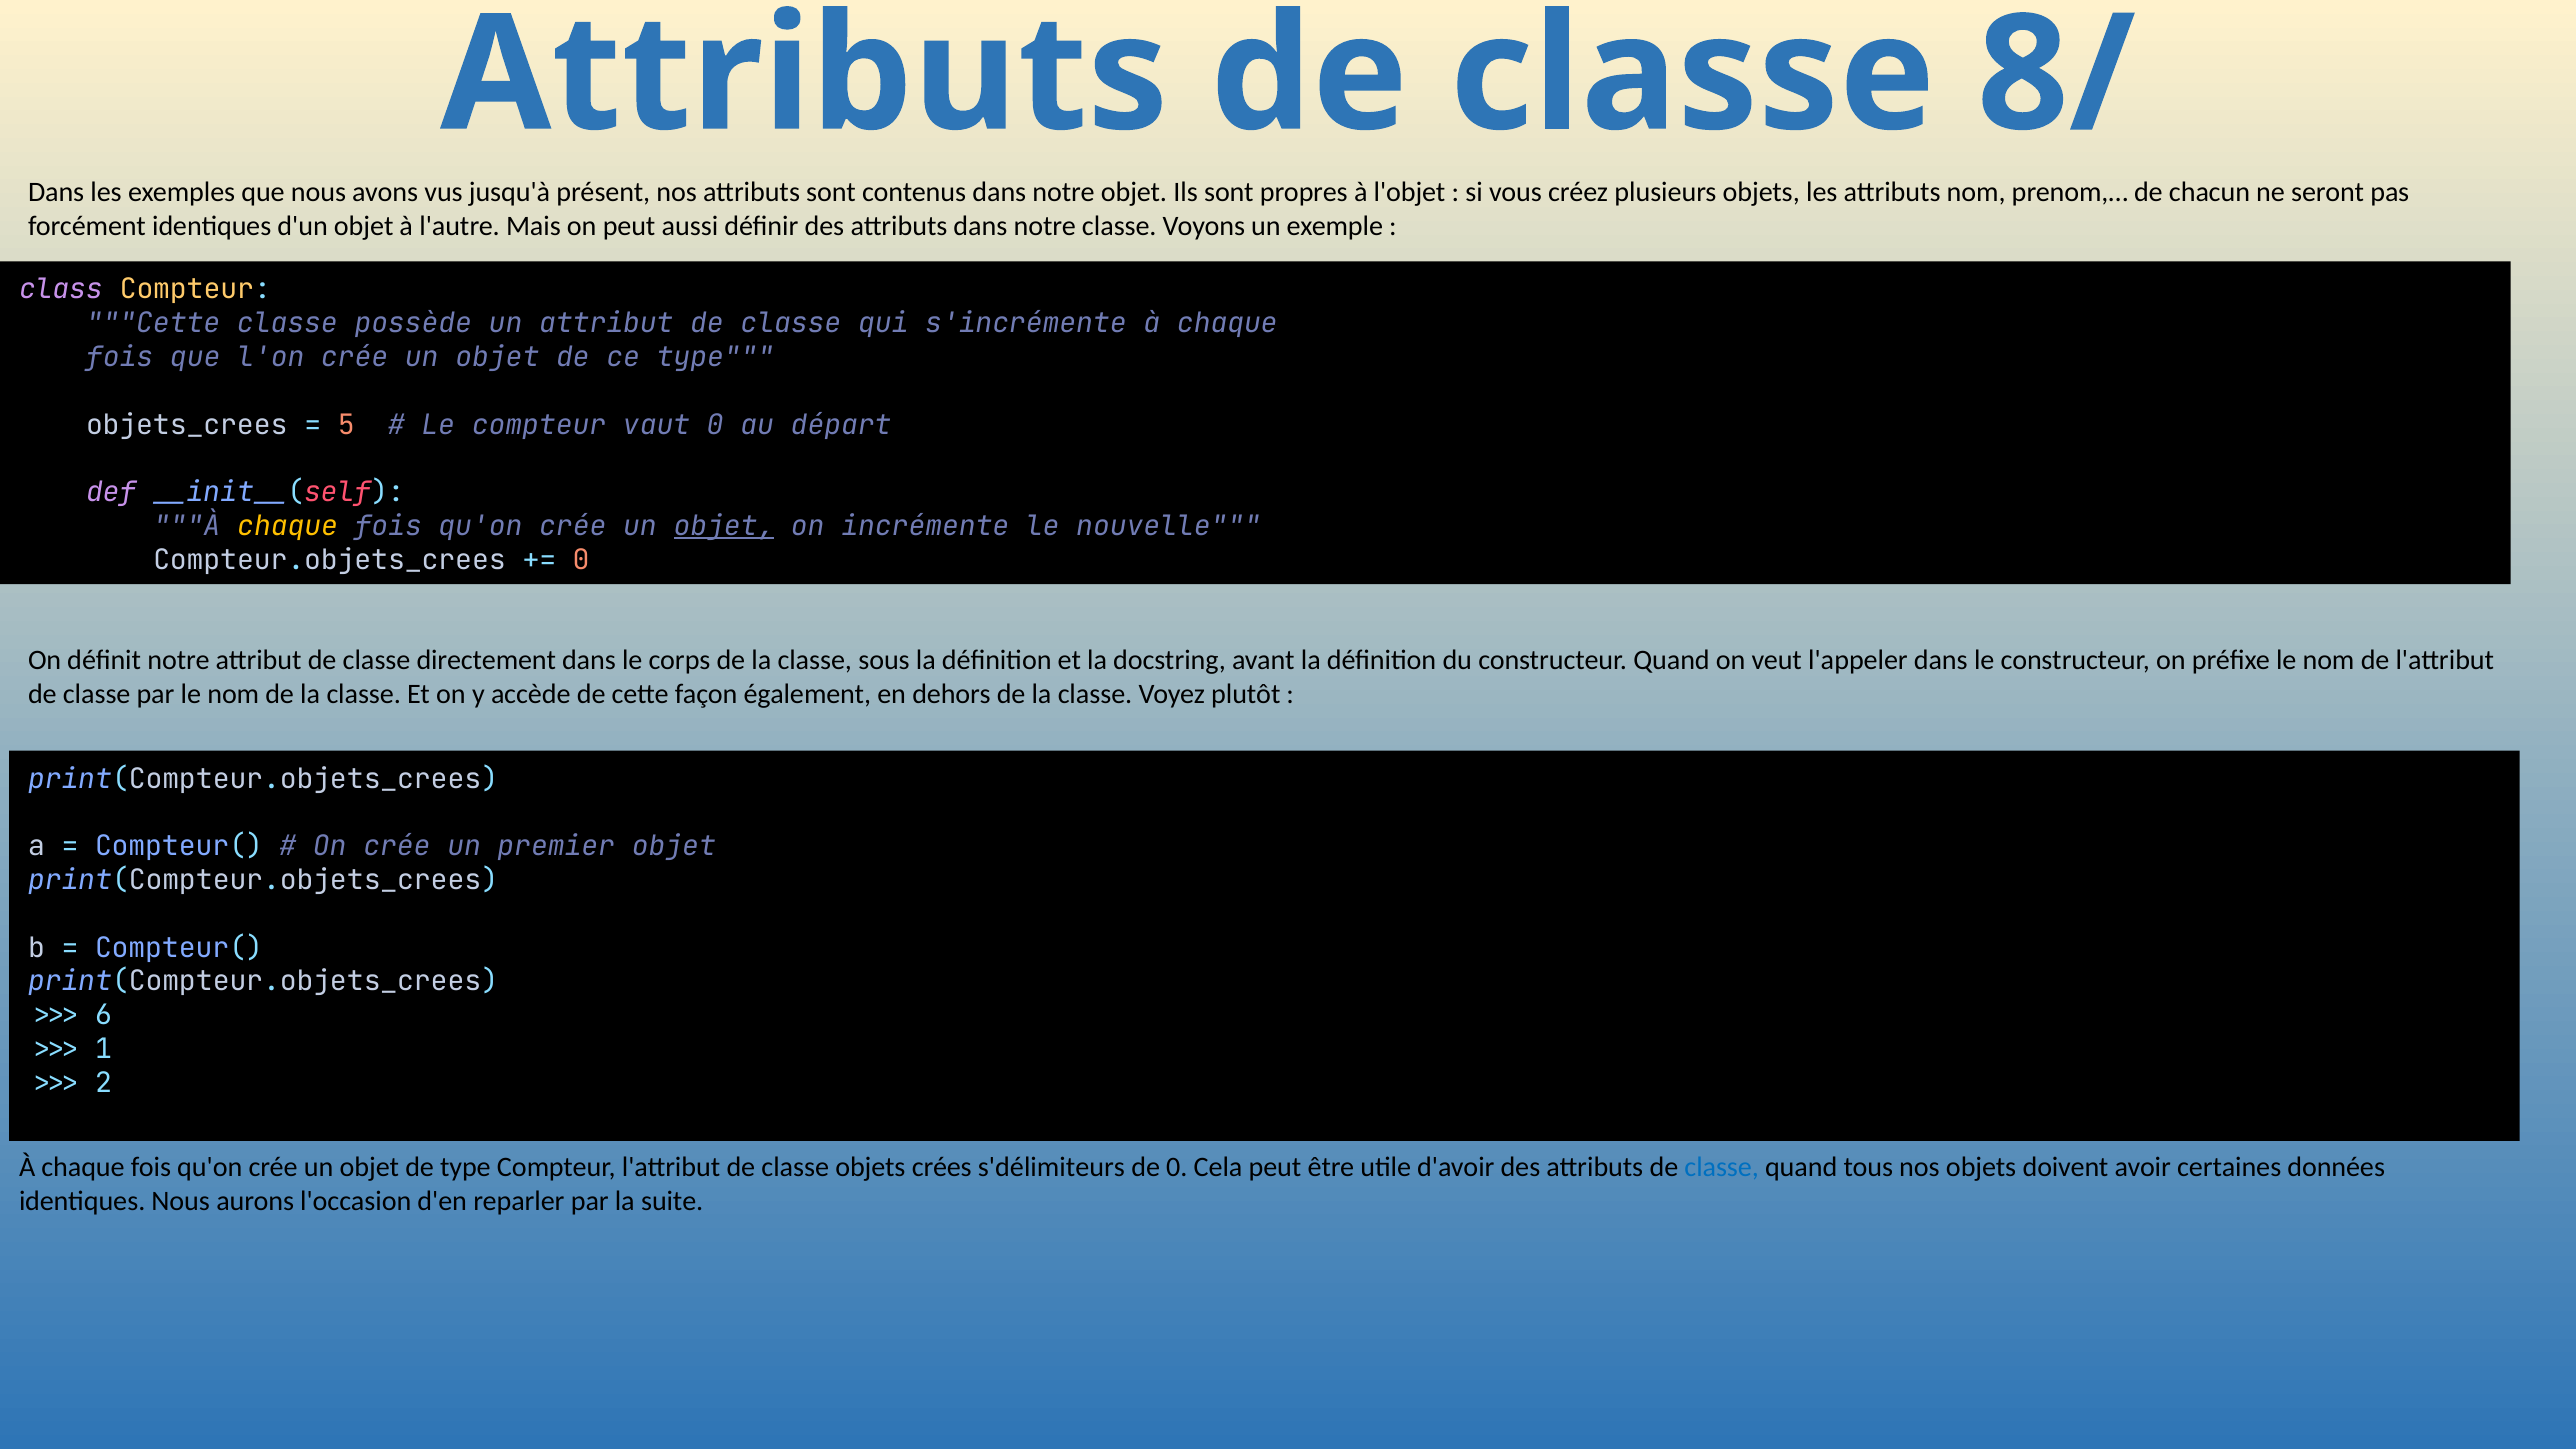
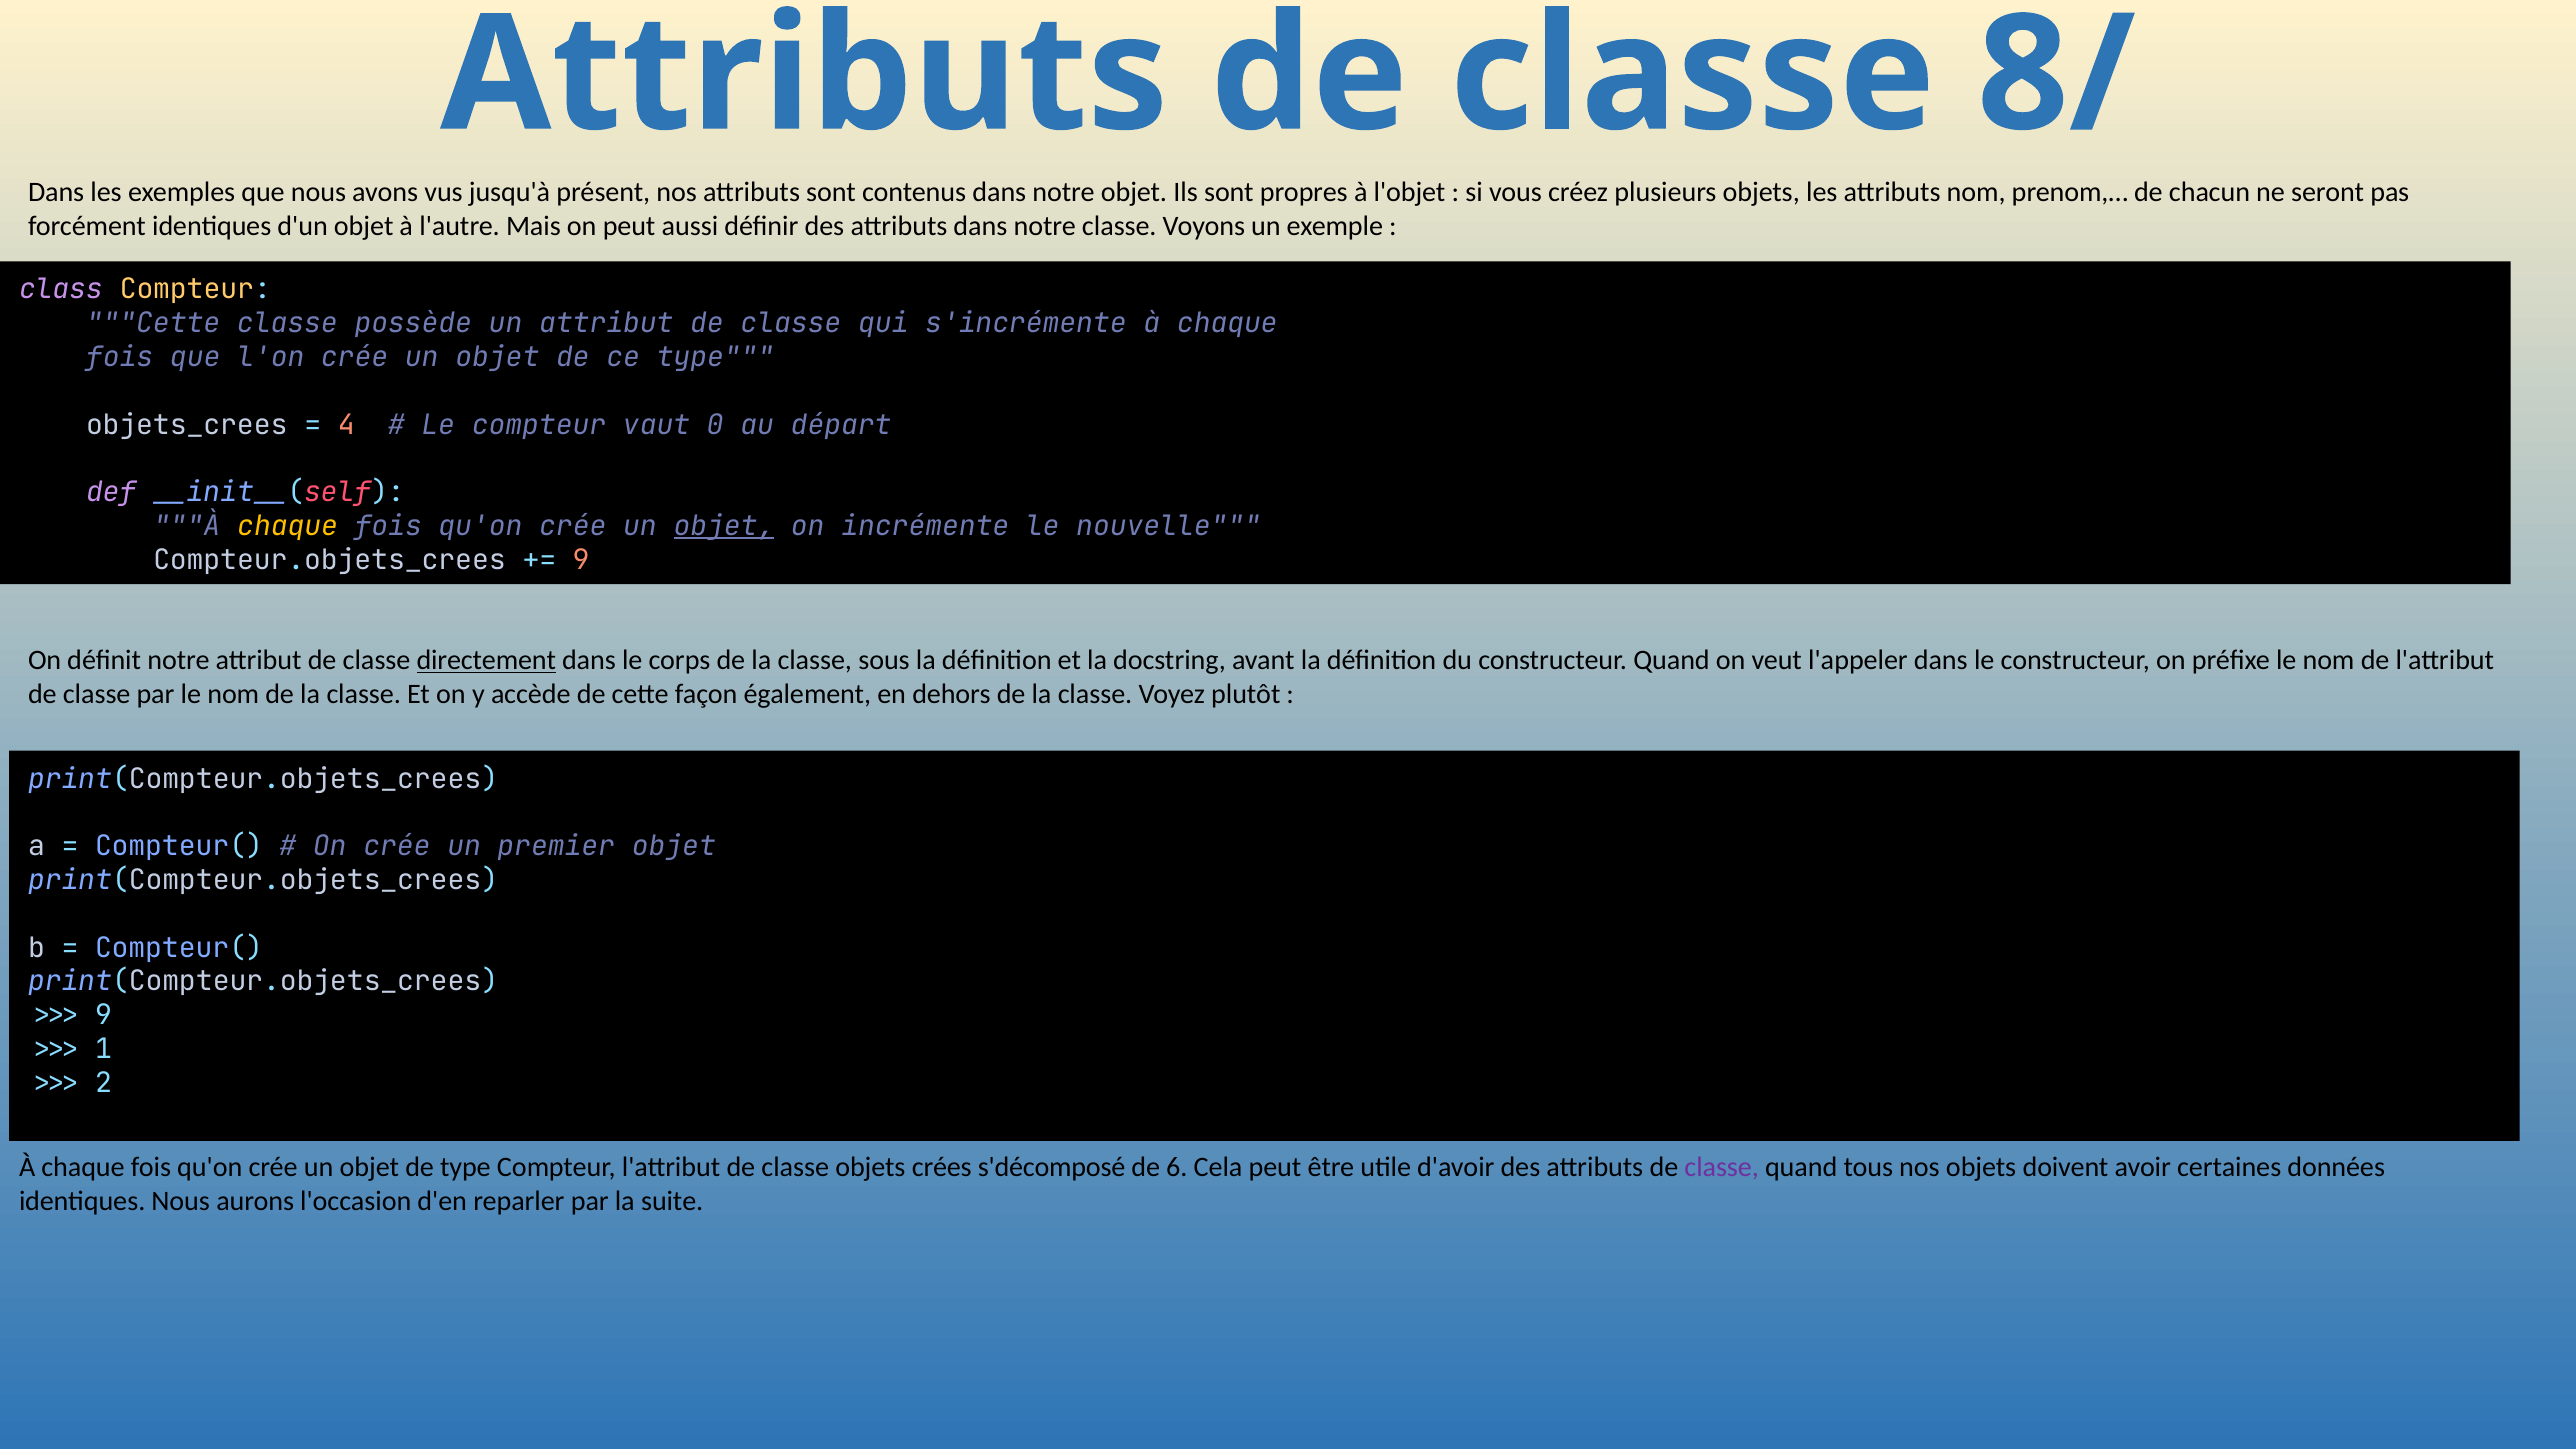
5: 5 -> 4 (346, 425)
0: 0 -> 9 (581, 560)
directement underline: none -> present (486, 660)
6: 6 -> 9 (103, 1015)
s'délimiteurs: s'délimiteurs -> s'décomposé (1052, 1167)
de 0: 0 -> 6 (1177, 1167)
classe colour: blue -> purple (1722, 1167)
